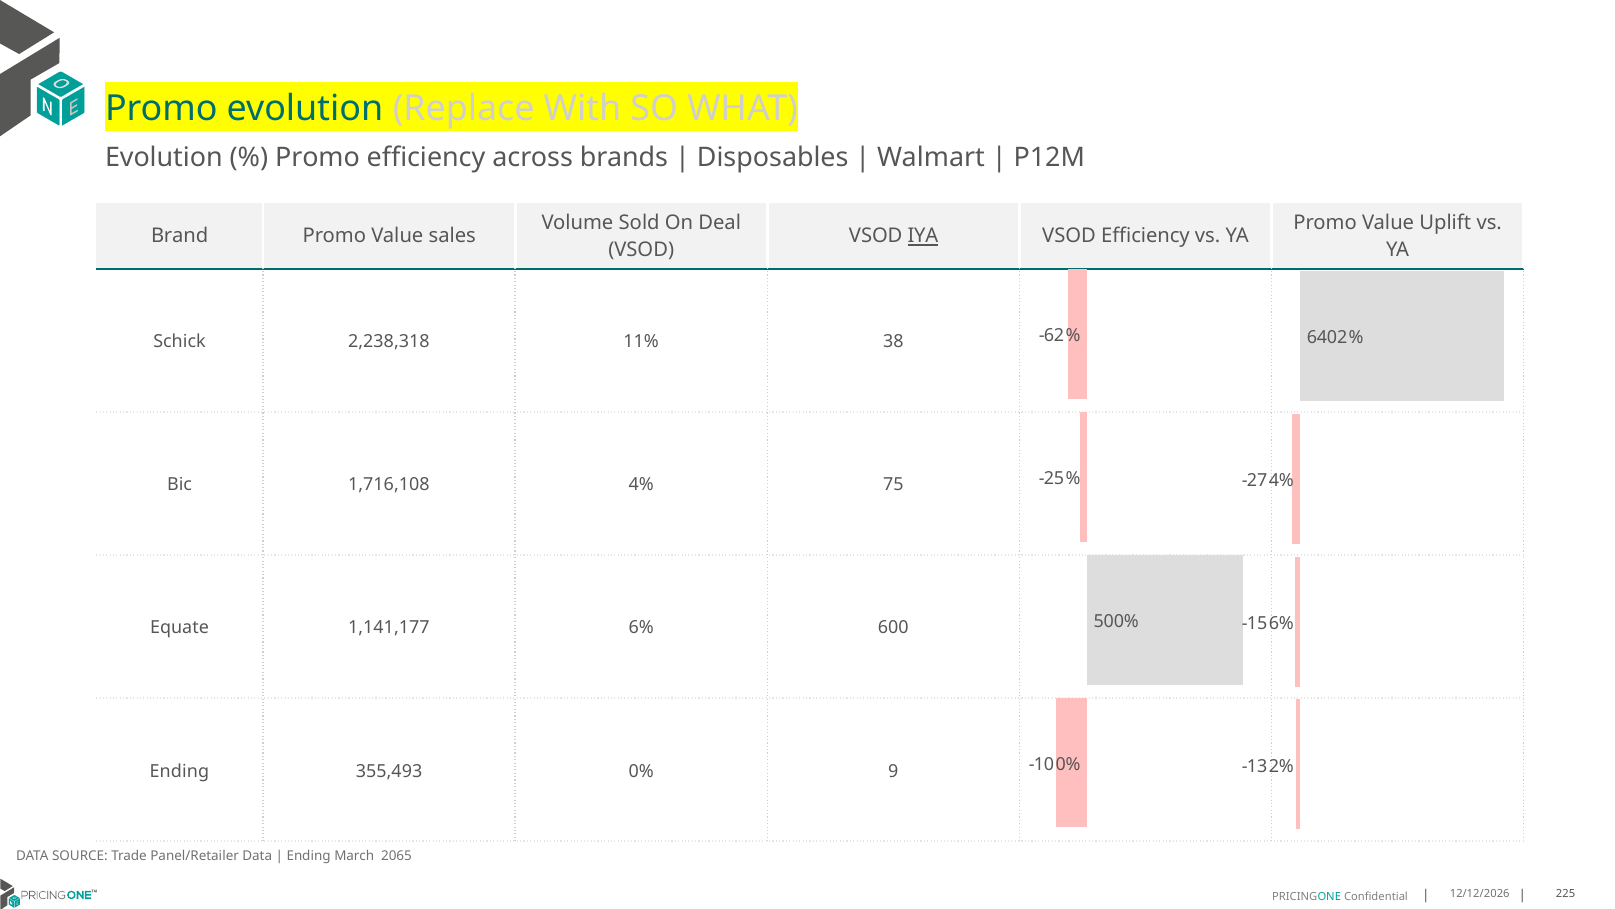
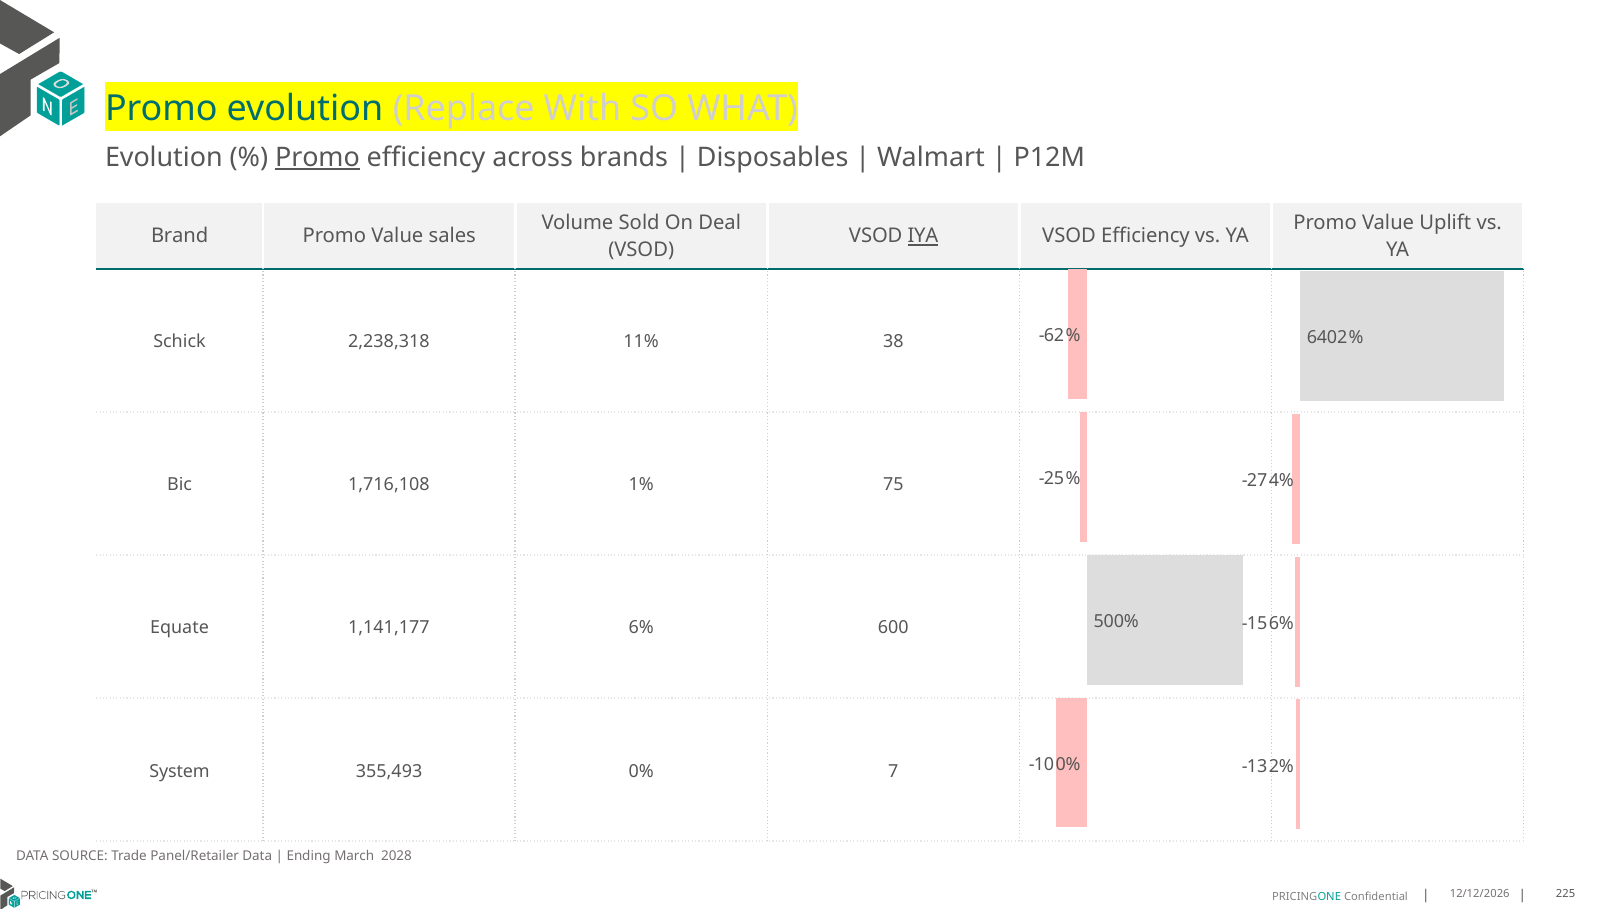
Promo underline: none -> present (317, 157)
4%: 4% -> 1% (641, 485)
Ending: Ending -> System (180, 771)
9: 9 -> 7 (893, 771)
2065: 2065 -> 2028 (396, 856)
